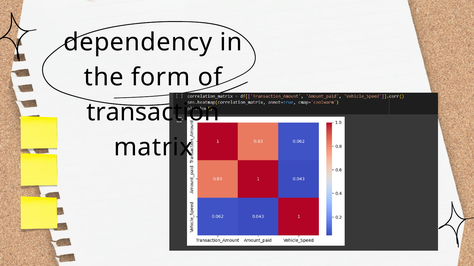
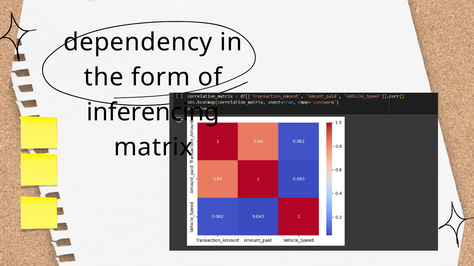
transaction: transaction -> inferencing (153, 113)
